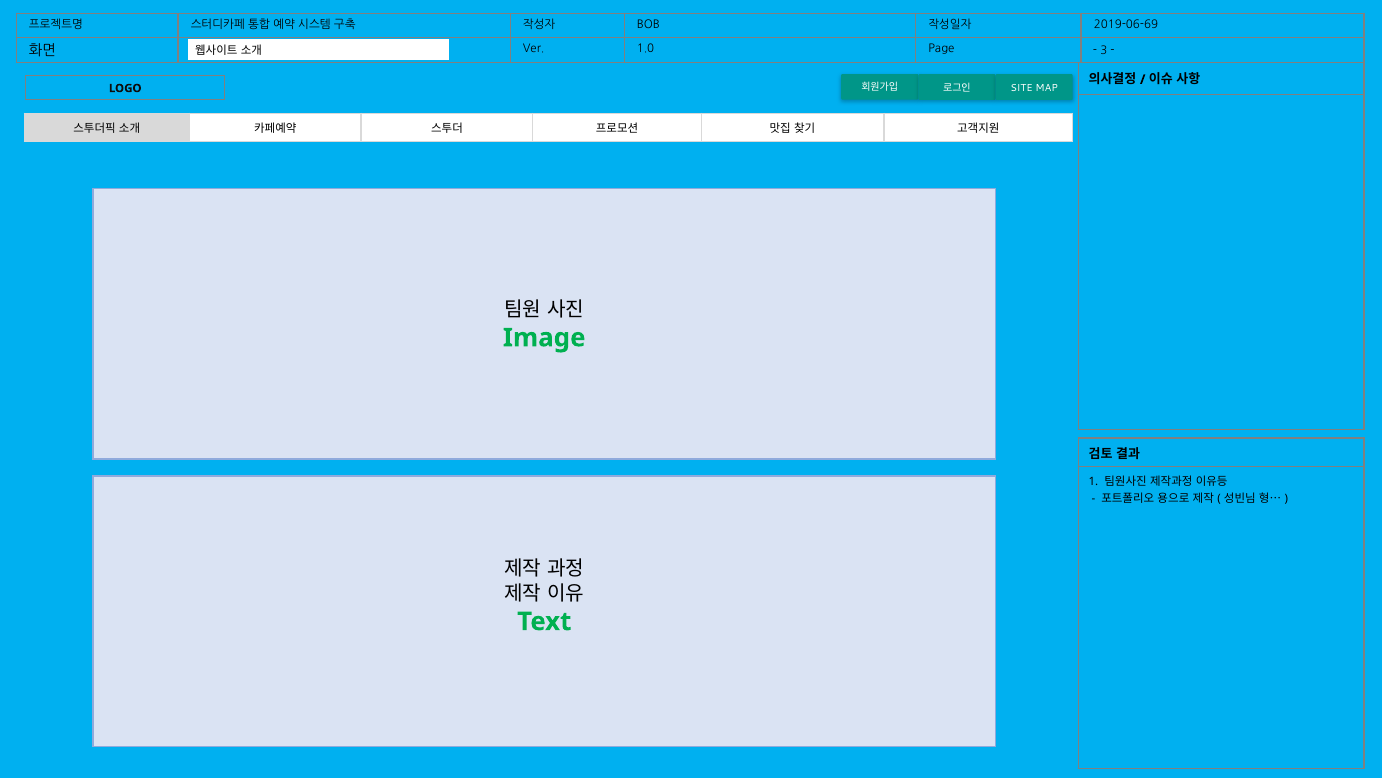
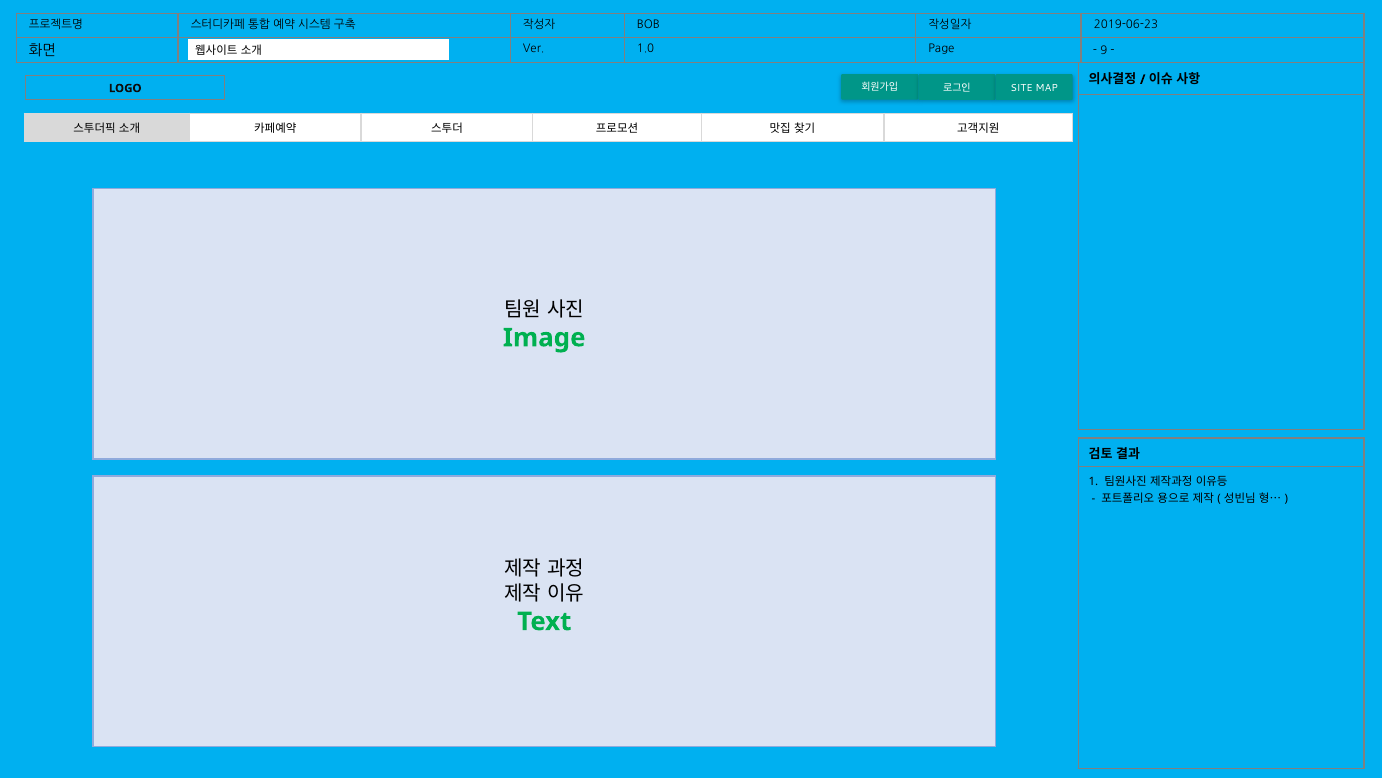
2019-06-69: 2019-06-69 -> 2019-06-23 (1126, 24)
3: 3 -> 9 (1104, 50)
